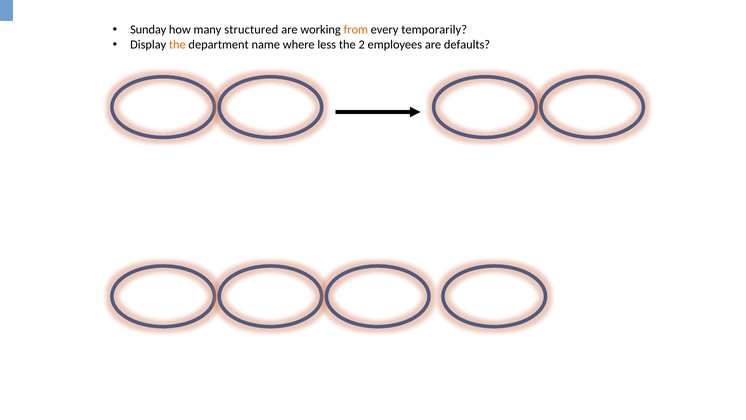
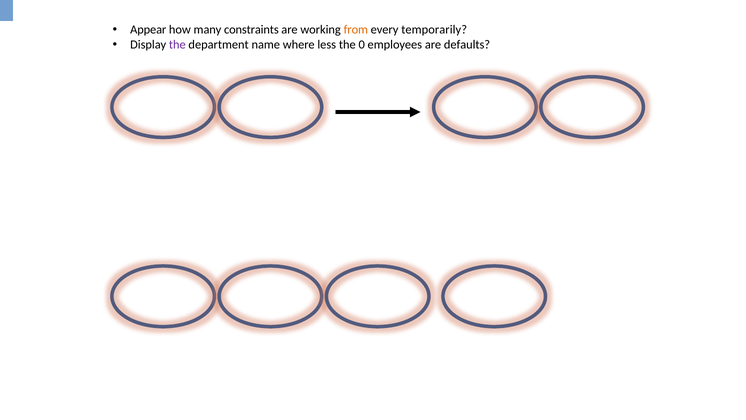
Sunday: Sunday -> Appear (148, 30)
structured: structured -> constraints (251, 30)
the colour: orange -> purple (177, 45)
2: 2 -> 0 (362, 45)
